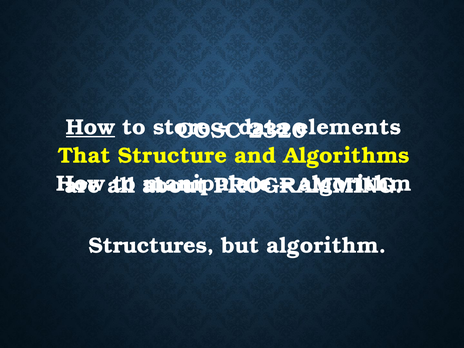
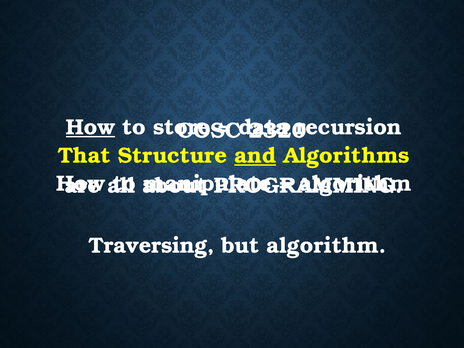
elements: elements -> recursion (349, 127)
and underline: none -> present (255, 155)
Structures: Structures -> Traversing (152, 246)
